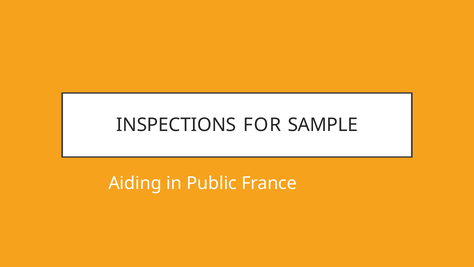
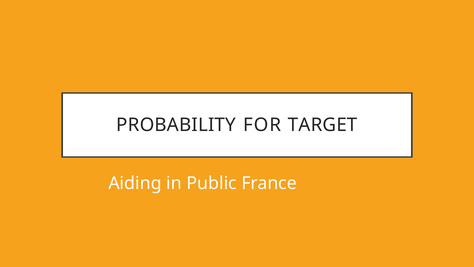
INSPECTIONS: INSPECTIONS -> PROBABILITY (176, 125)
SAMPLE: SAMPLE -> TARGET (323, 125)
